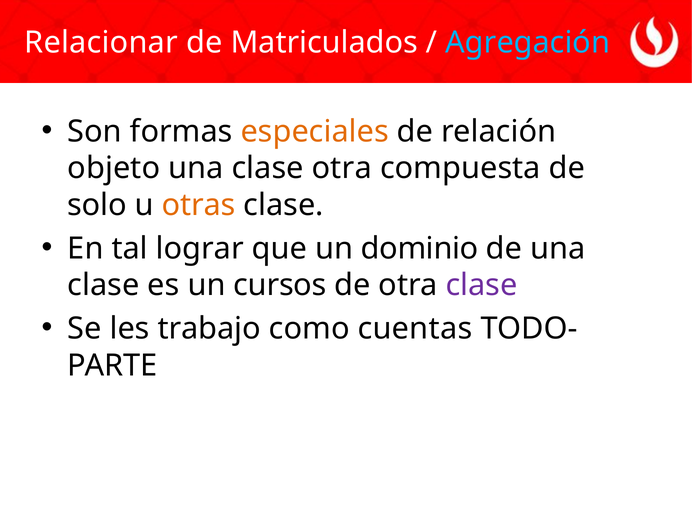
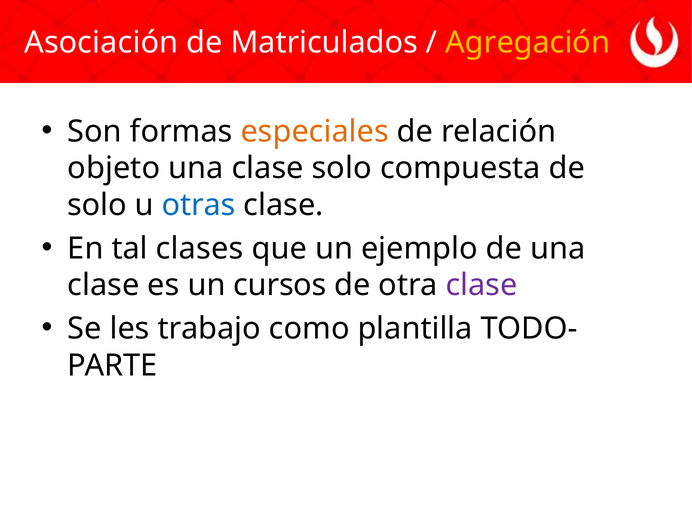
Relacionar: Relacionar -> Asociación (101, 43)
Agregación colour: light blue -> yellow (528, 43)
clase otra: otra -> solo (342, 168)
otras colour: orange -> blue (199, 205)
lograr: lograr -> clases (200, 248)
dominio: dominio -> ejemplo (419, 248)
cuentas: cuentas -> plantilla (415, 328)
